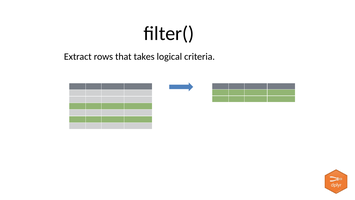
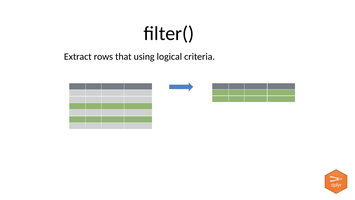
takes: takes -> using (144, 57)
